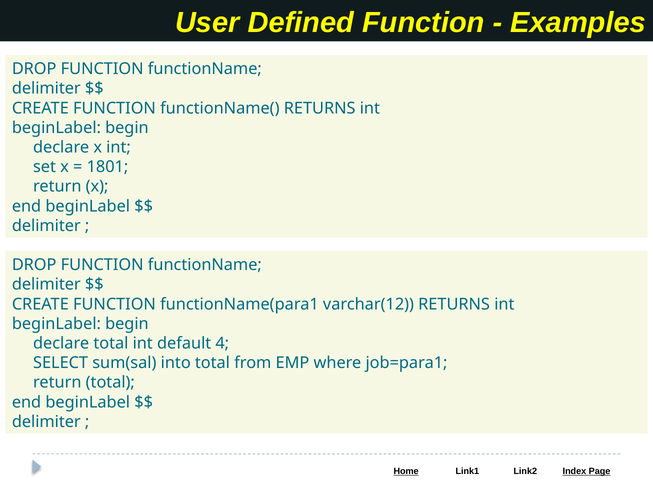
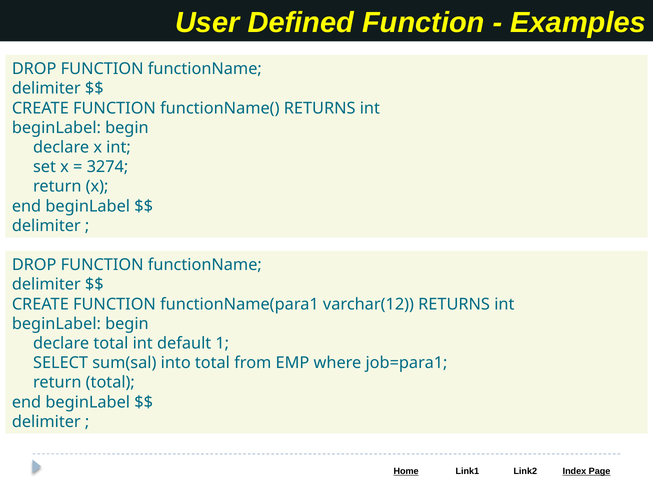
1801: 1801 -> 3274 (107, 167)
4: 4 -> 1 (222, 343)
